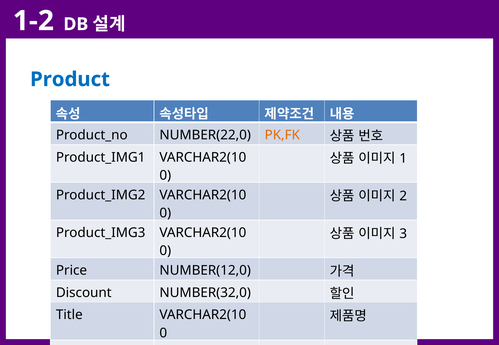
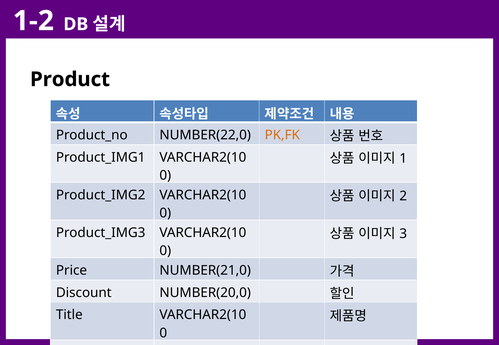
Product colour: blue -> black (70, 79)
NUMBER(12,0: NUMBER(12,0 -> NUMBER(21,0 (205, 271)
NUMBER(32,0: NUMBER(32,0 -> NUMBER(20,0 (205, 293)
